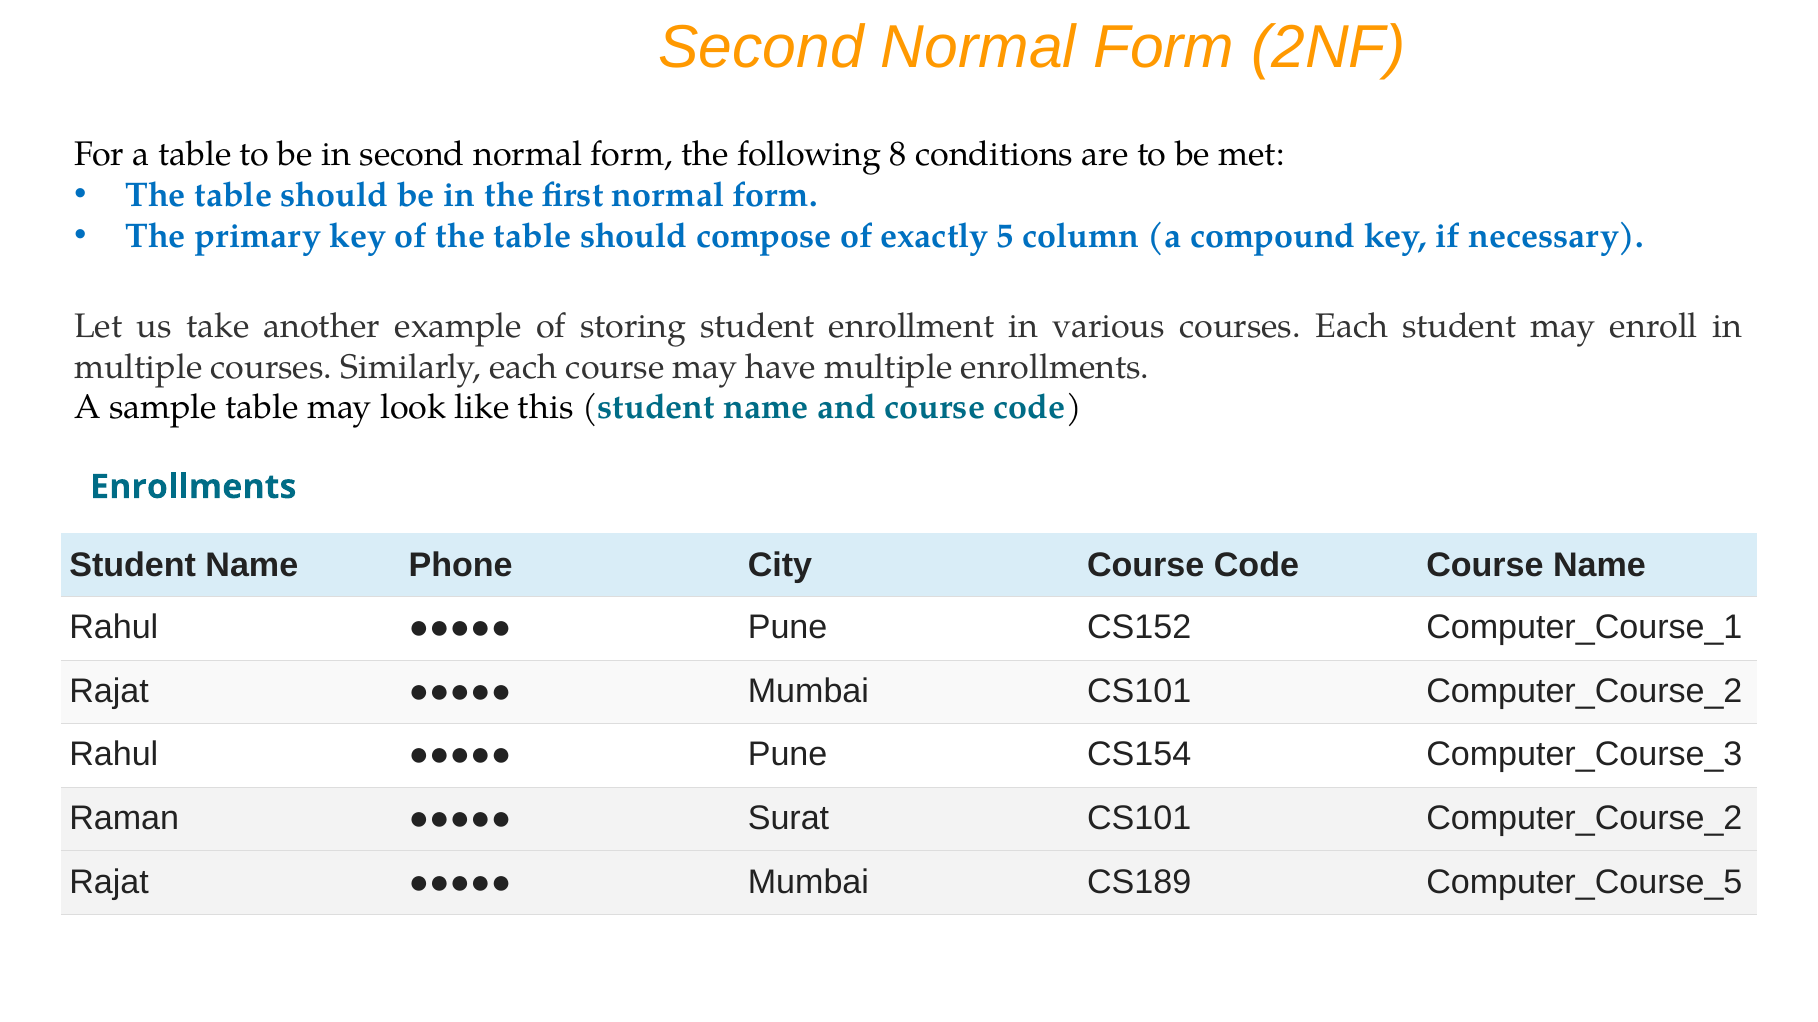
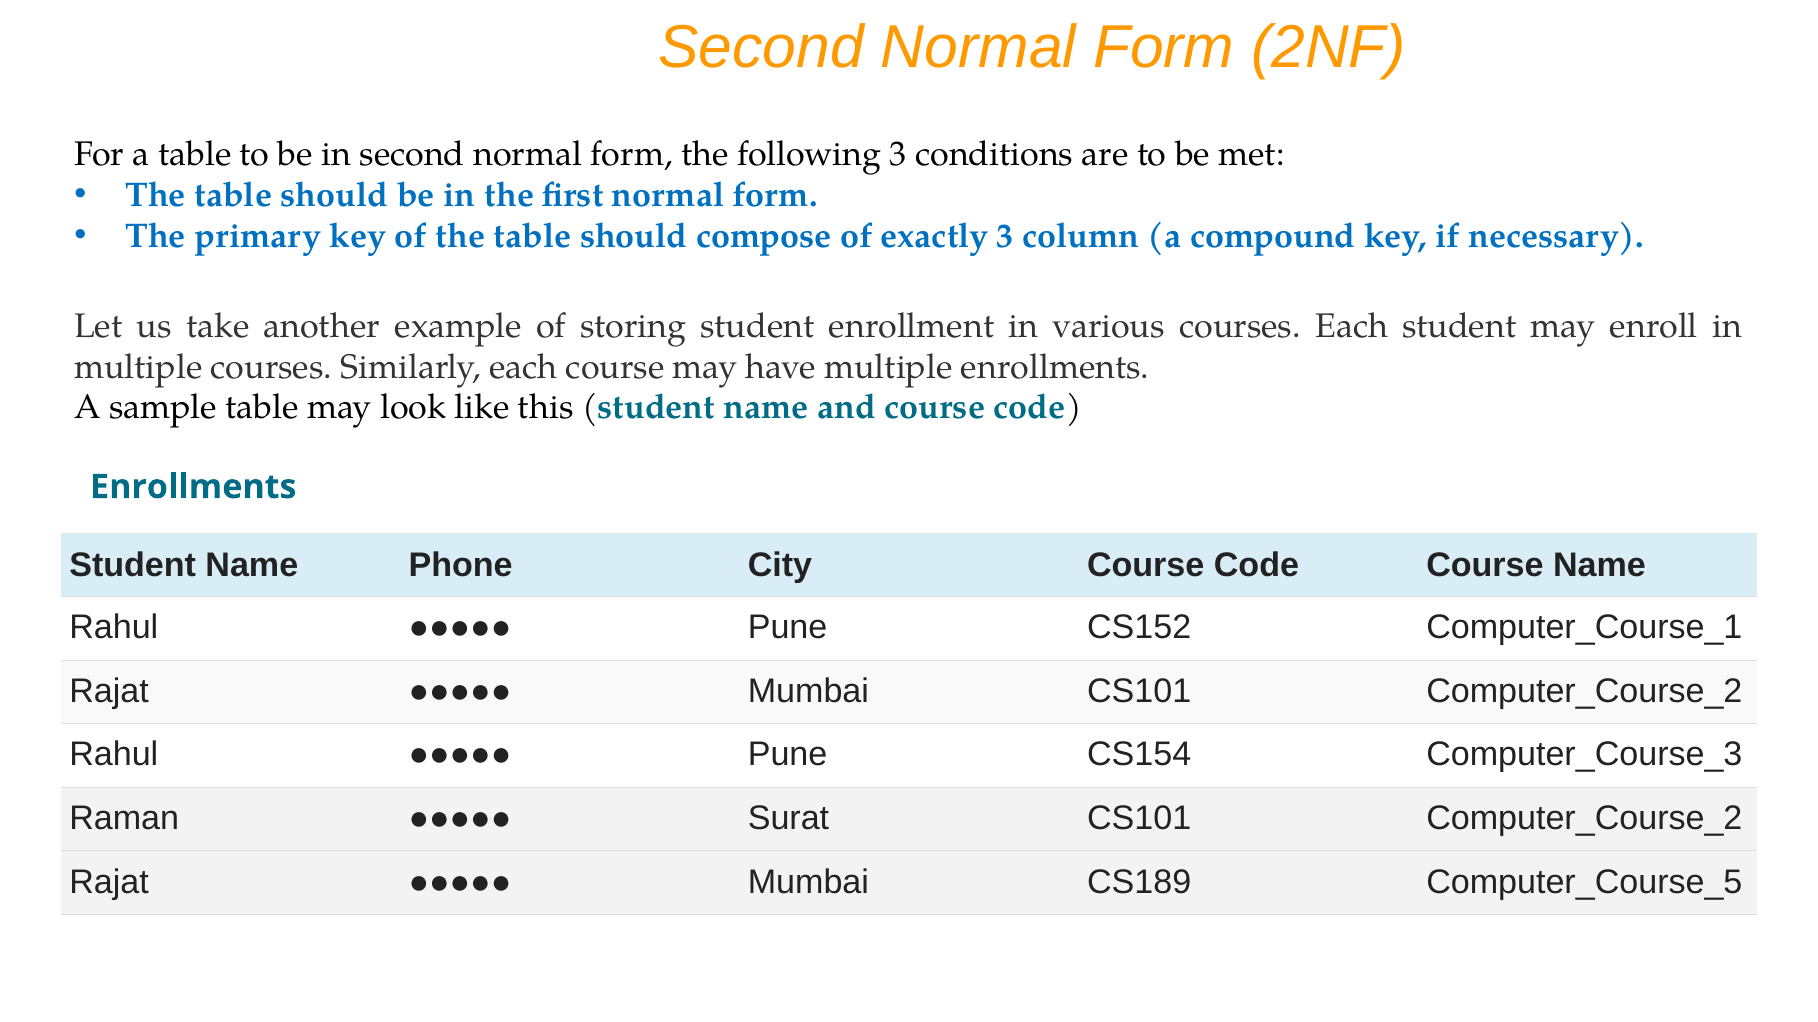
following 8: 8 -> 3 (898, 154)
exactly 5: 5 -> 3 (1005, 236)
